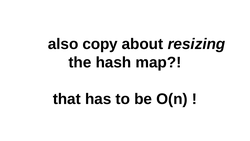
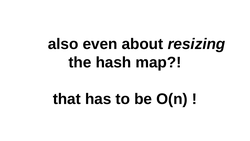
copy: copy -> even (100, 44)
